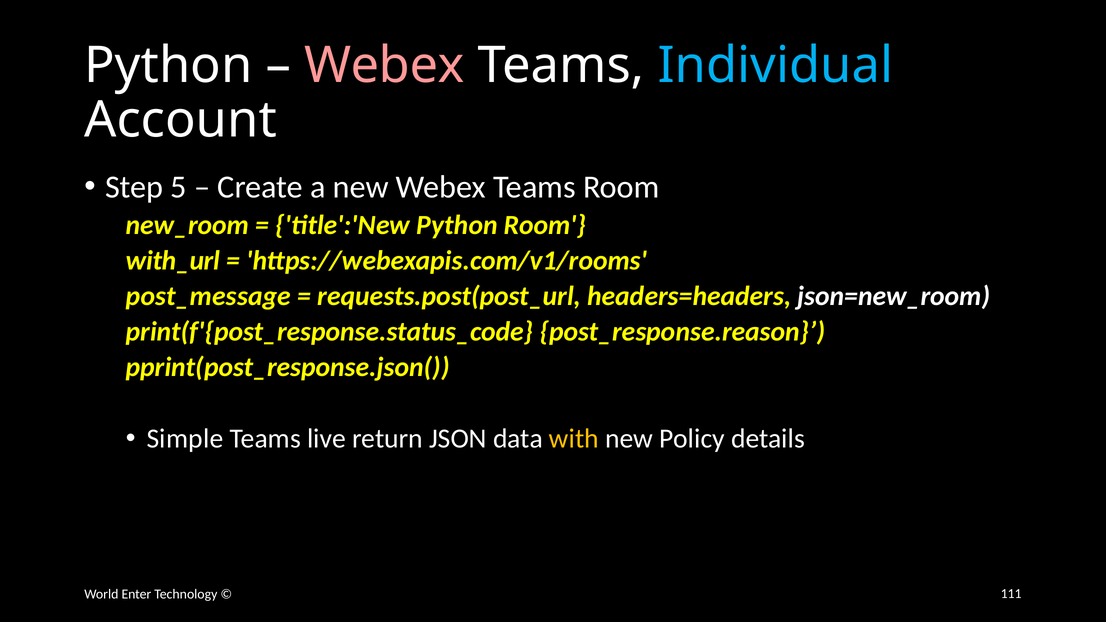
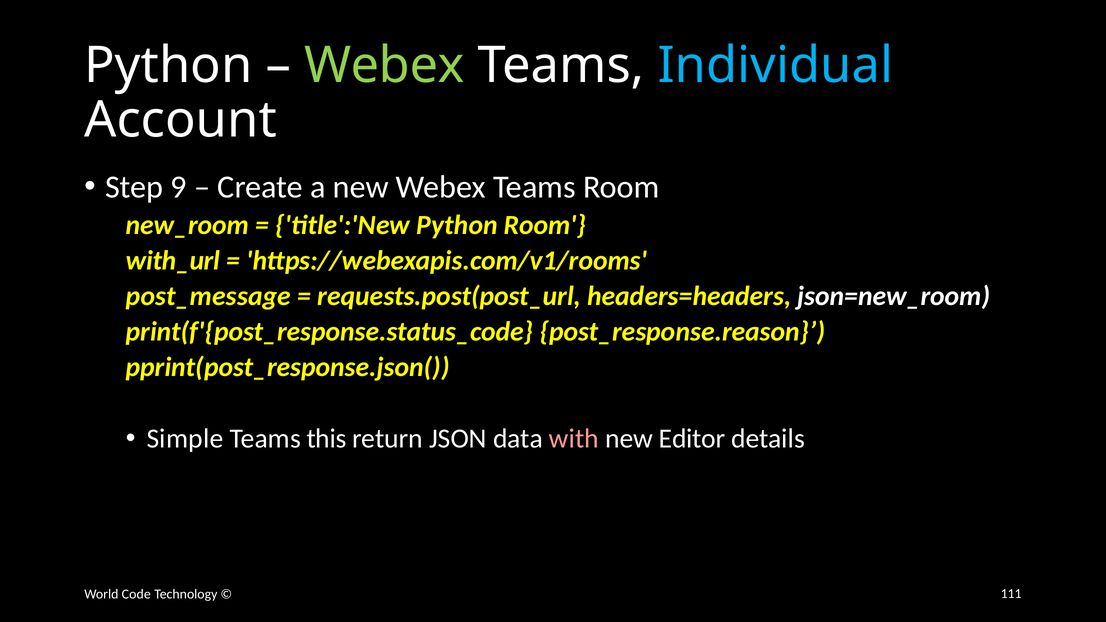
Webex colour: pink -> light green (384, 66)
5: 5 -> 9 (179, 187)
live: live -> this (327, 439)
with colour: yellow -> pink (574, 439)
Policy: Policy -> Editor (692, 439)
Enter: Enter -> Code (136, 594)
